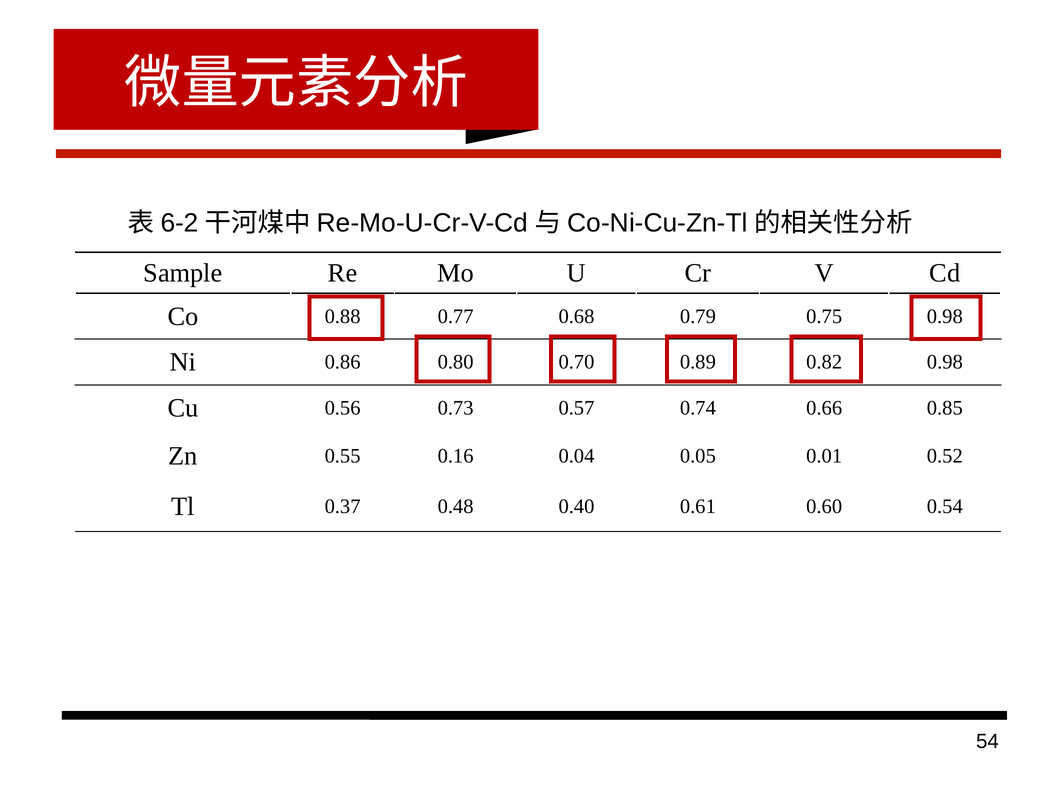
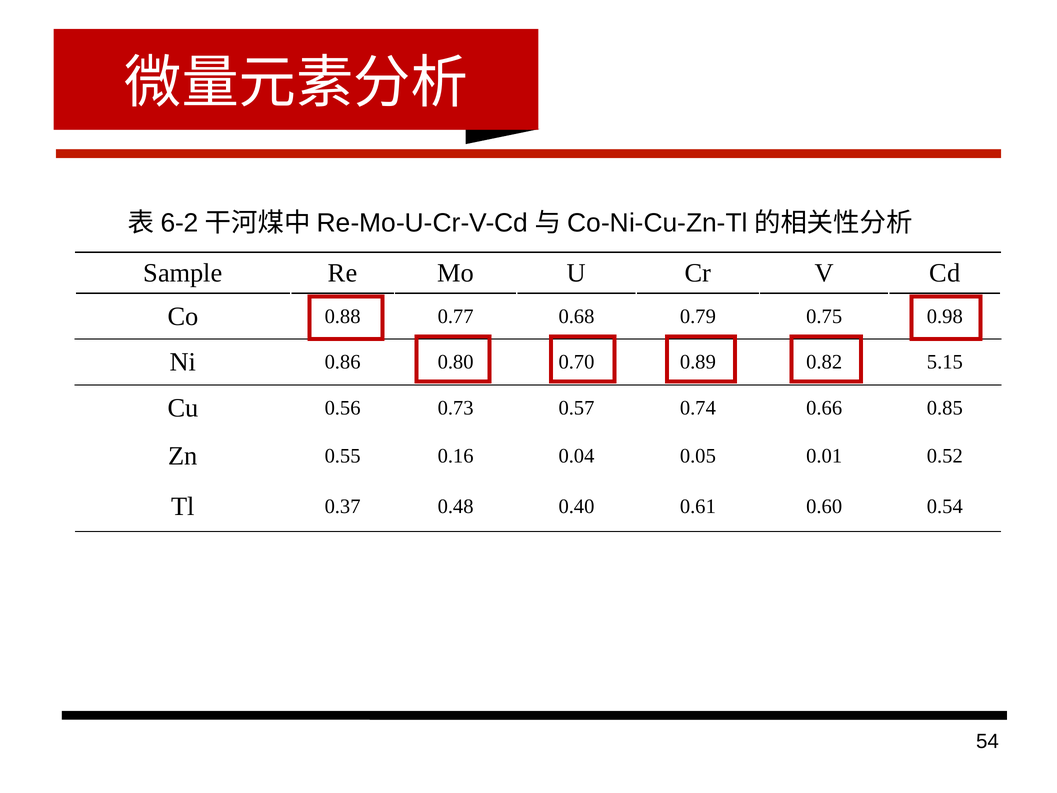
0.82 0.98: 0.98 -> 5.15 (945, 362)
